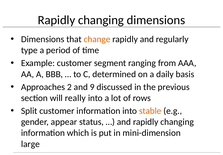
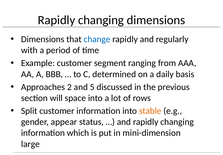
change colour: orange -> blue (97, 39)
type: type -> with (29, 50)
9: 9 -> 5 (92, 87)
really: really -> space (75, 98)
